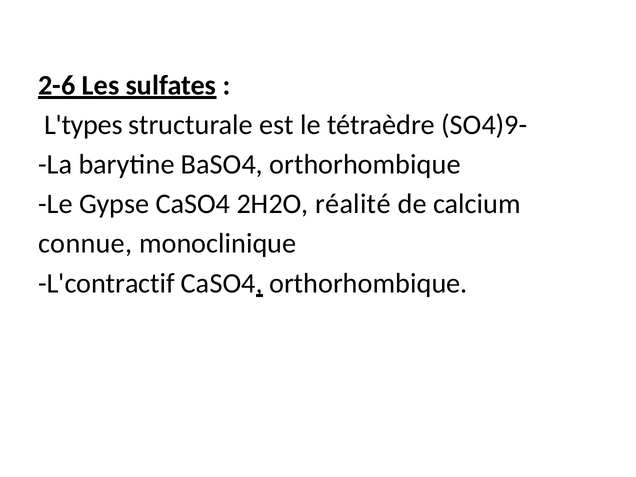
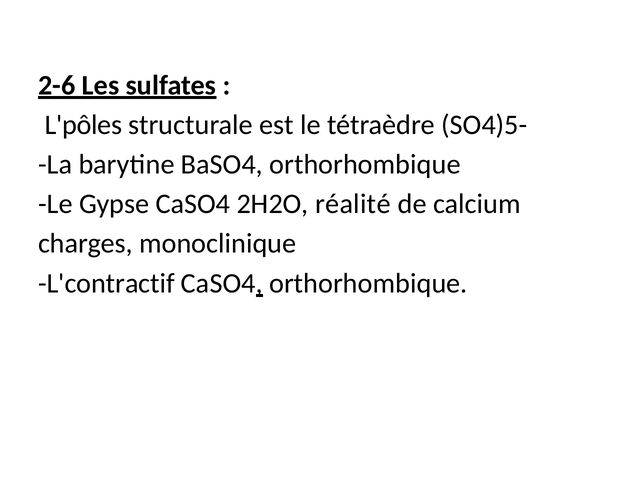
L'types: L'types -> L'pôles (83, 125)
SO4)9-: SO4)9- -> SO4)5- (484, 125)
connue: connue -> charges (85, 244)
